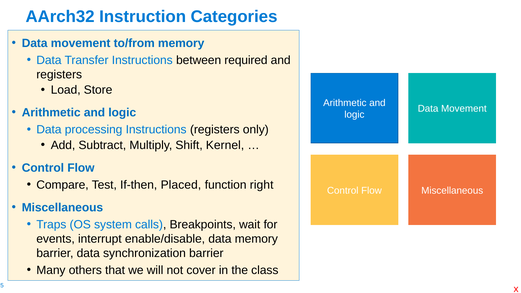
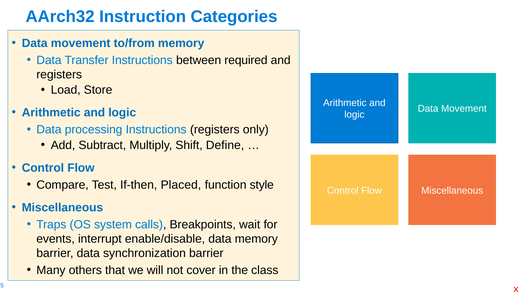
Kernel: Kernel -> Define (225, 145)
right: right -> style (262, 185)
